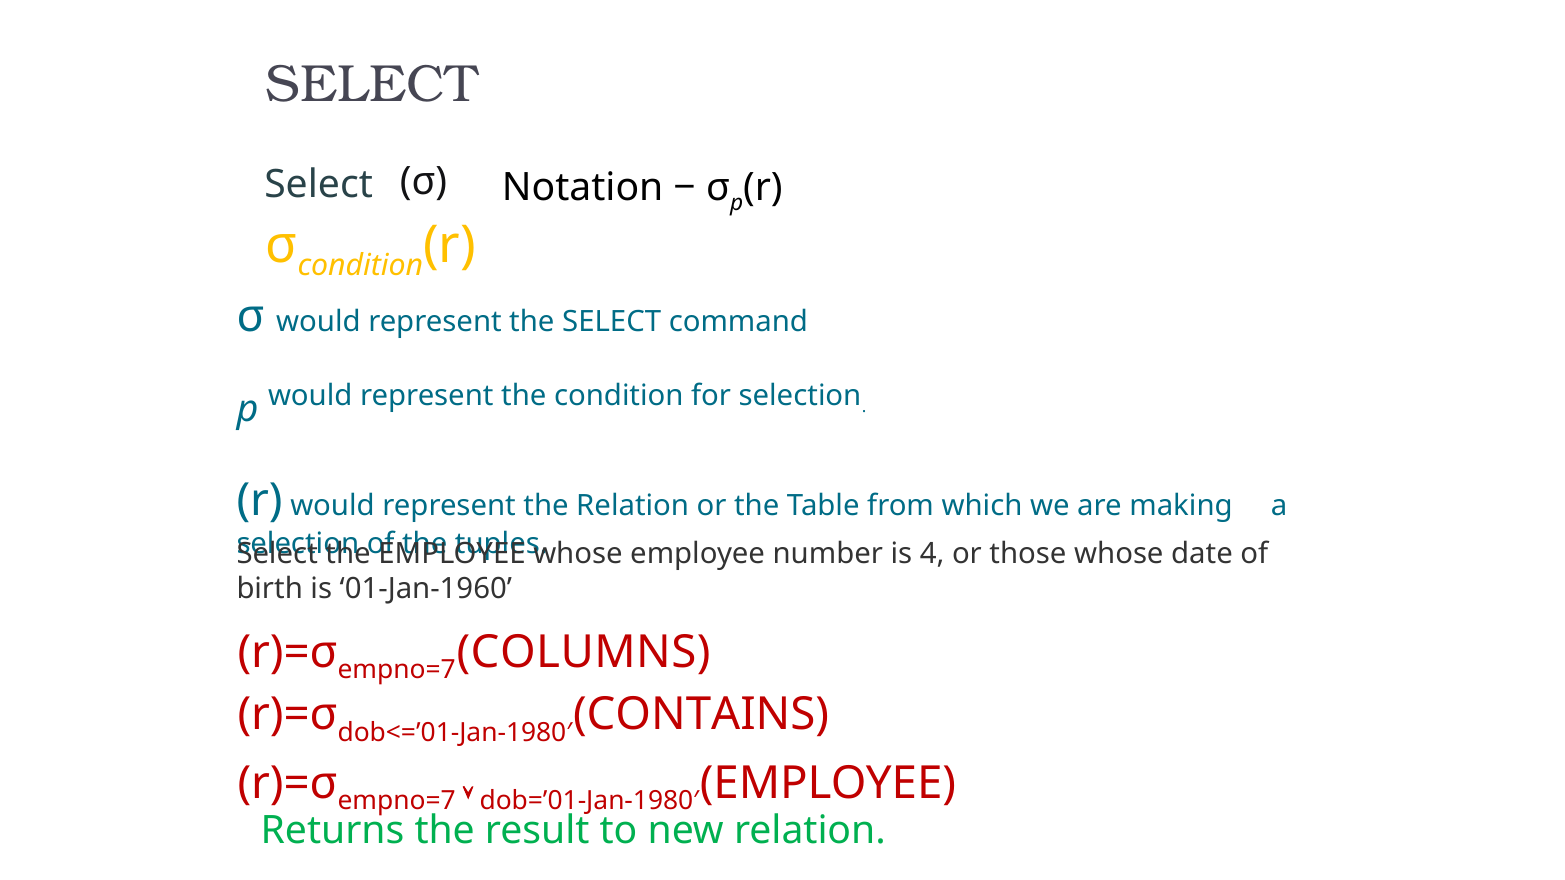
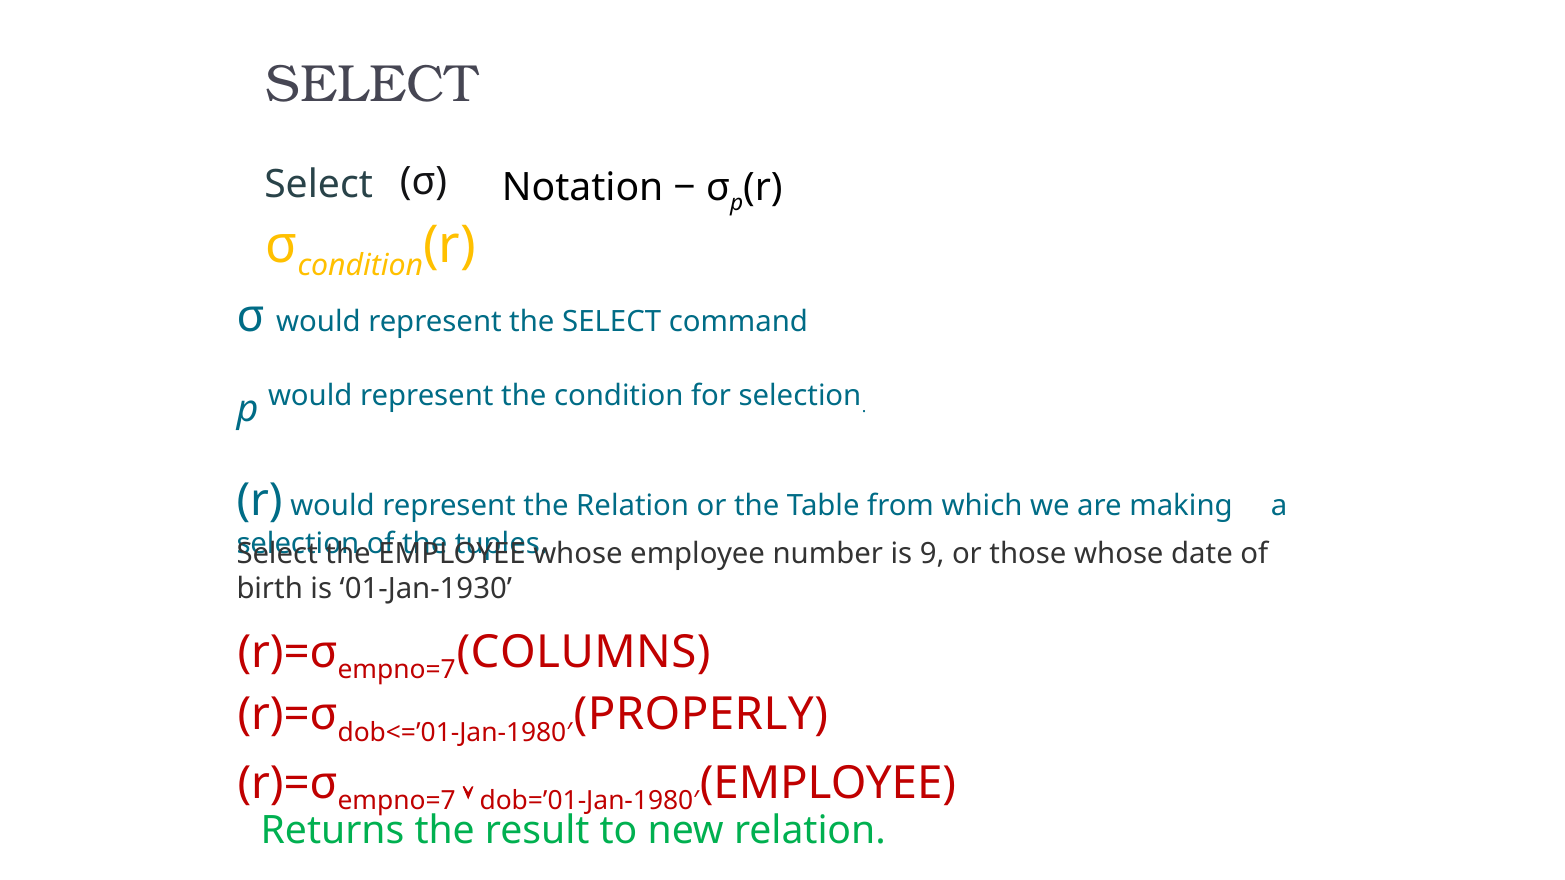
4: 4 -> 9 (932, 554)
01-Jan-1960: 01-Jan-1960 -> 01-Jan-1930 (426, 589)
CONTAINS: CONTAINS -> PROPERLY (701, 715)
